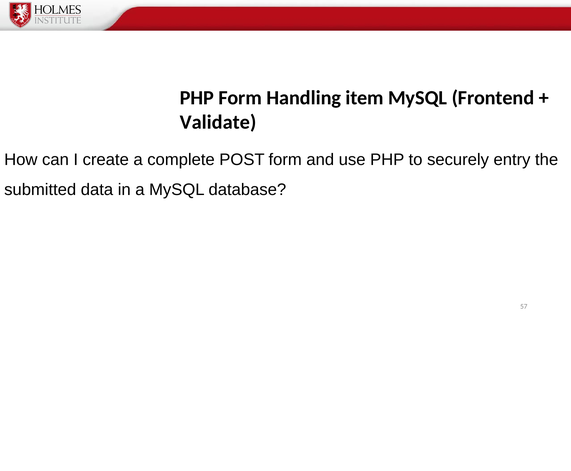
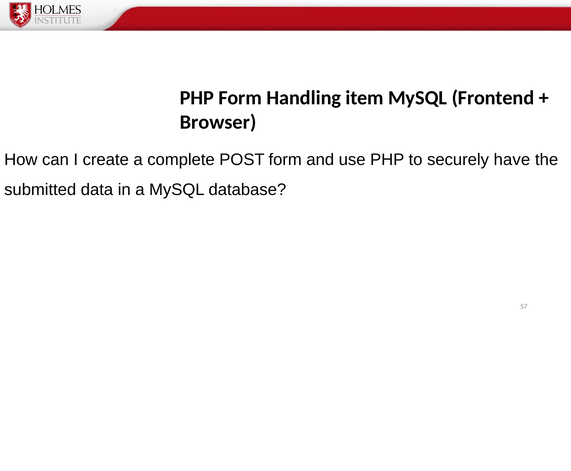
Validate: Validate -> Browser (218, 122)
entry: entry -> have (512, 160)
